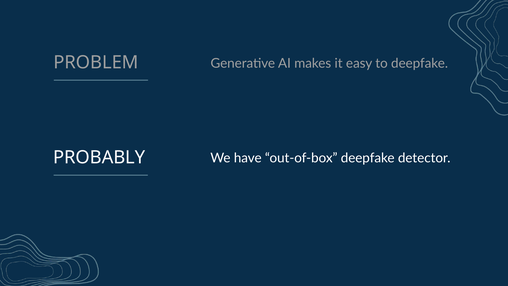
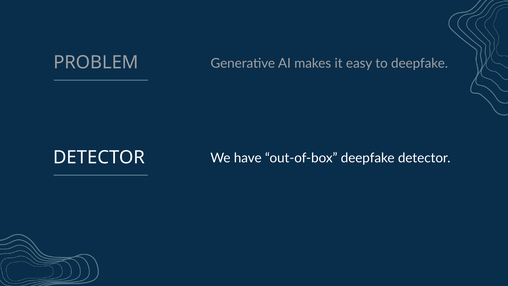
PROBABLY: PROBABLY -> DETECTOR (99, 157)
